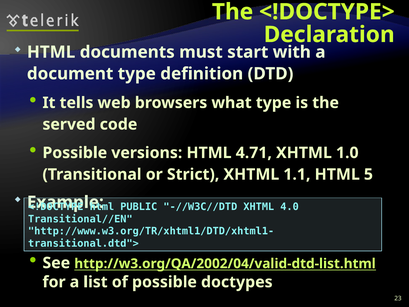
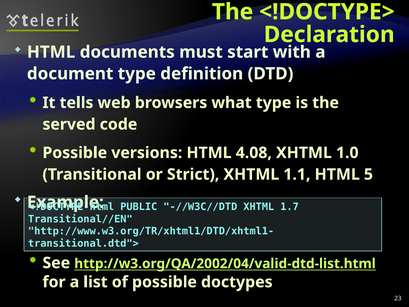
4.71: 4.71 -> 4.08 (254, 153)
4.0: 4.0 -> 1.7 (290, 207)
